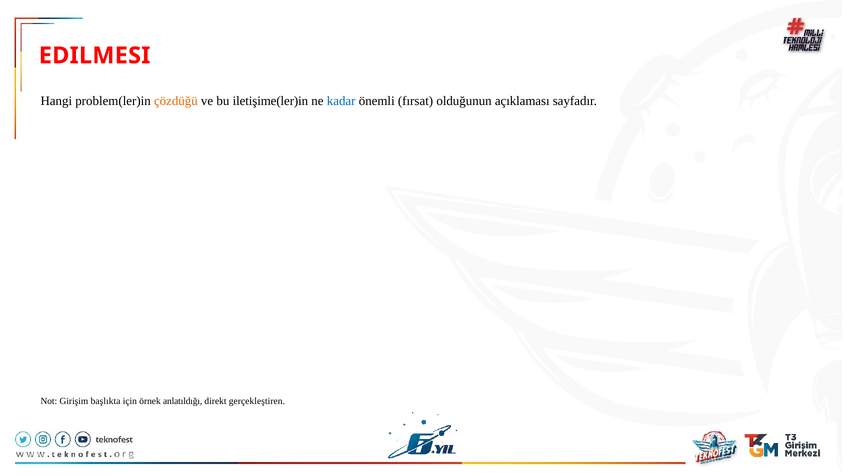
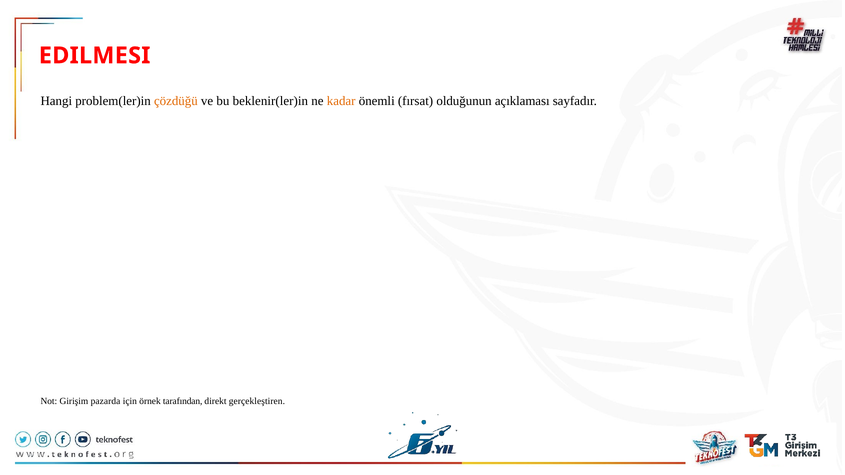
iletişime(ler)in: iletişime(ler)in -> beklenir(ler)in (270, 101)
kadar colour: blue -> orange (341, 101)
başlıkta: başlıkta -> pazarda (106, 402)
anlatıldığı: anlatıldığı -> tarafından (183, 402)
